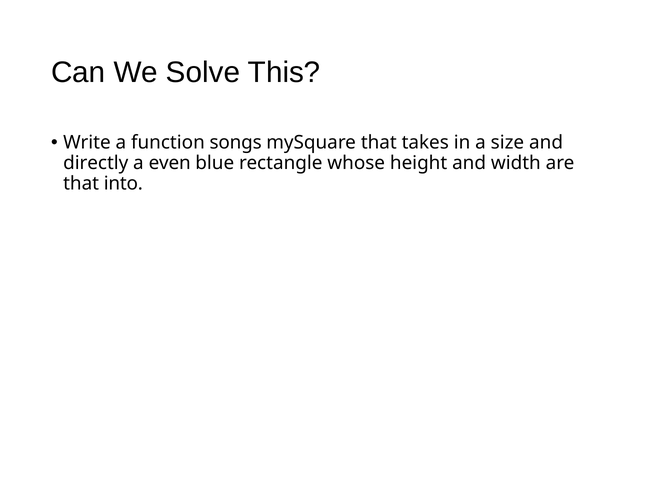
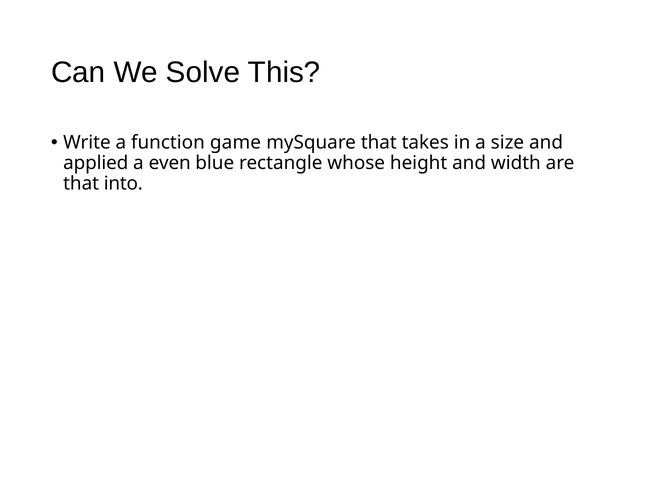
songs: songs -> game (235, 143)
directly: directly -> applied (96, 163)
